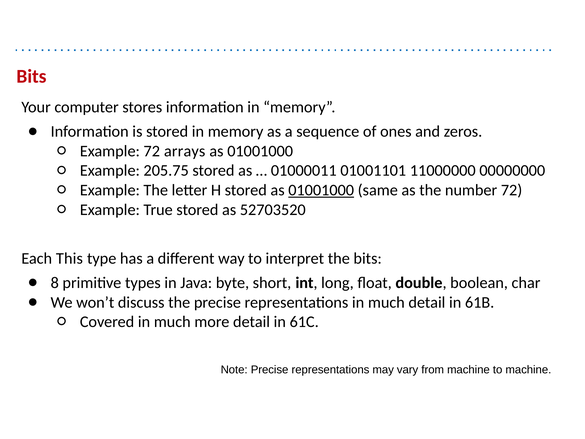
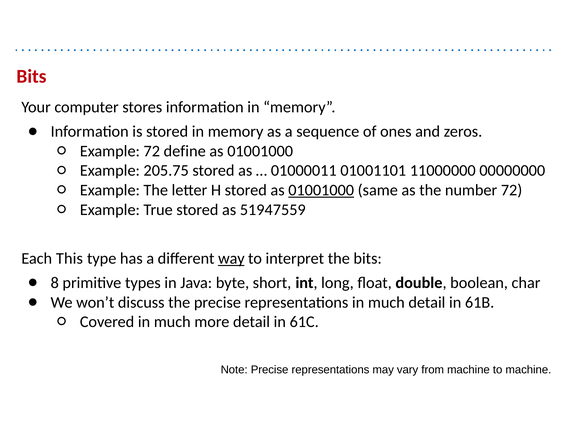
arrays: arrays -> define (185, 151)
52703520: 52703520 -> 51947559 (273, 210)
way underline: none -> present (231, 258)
